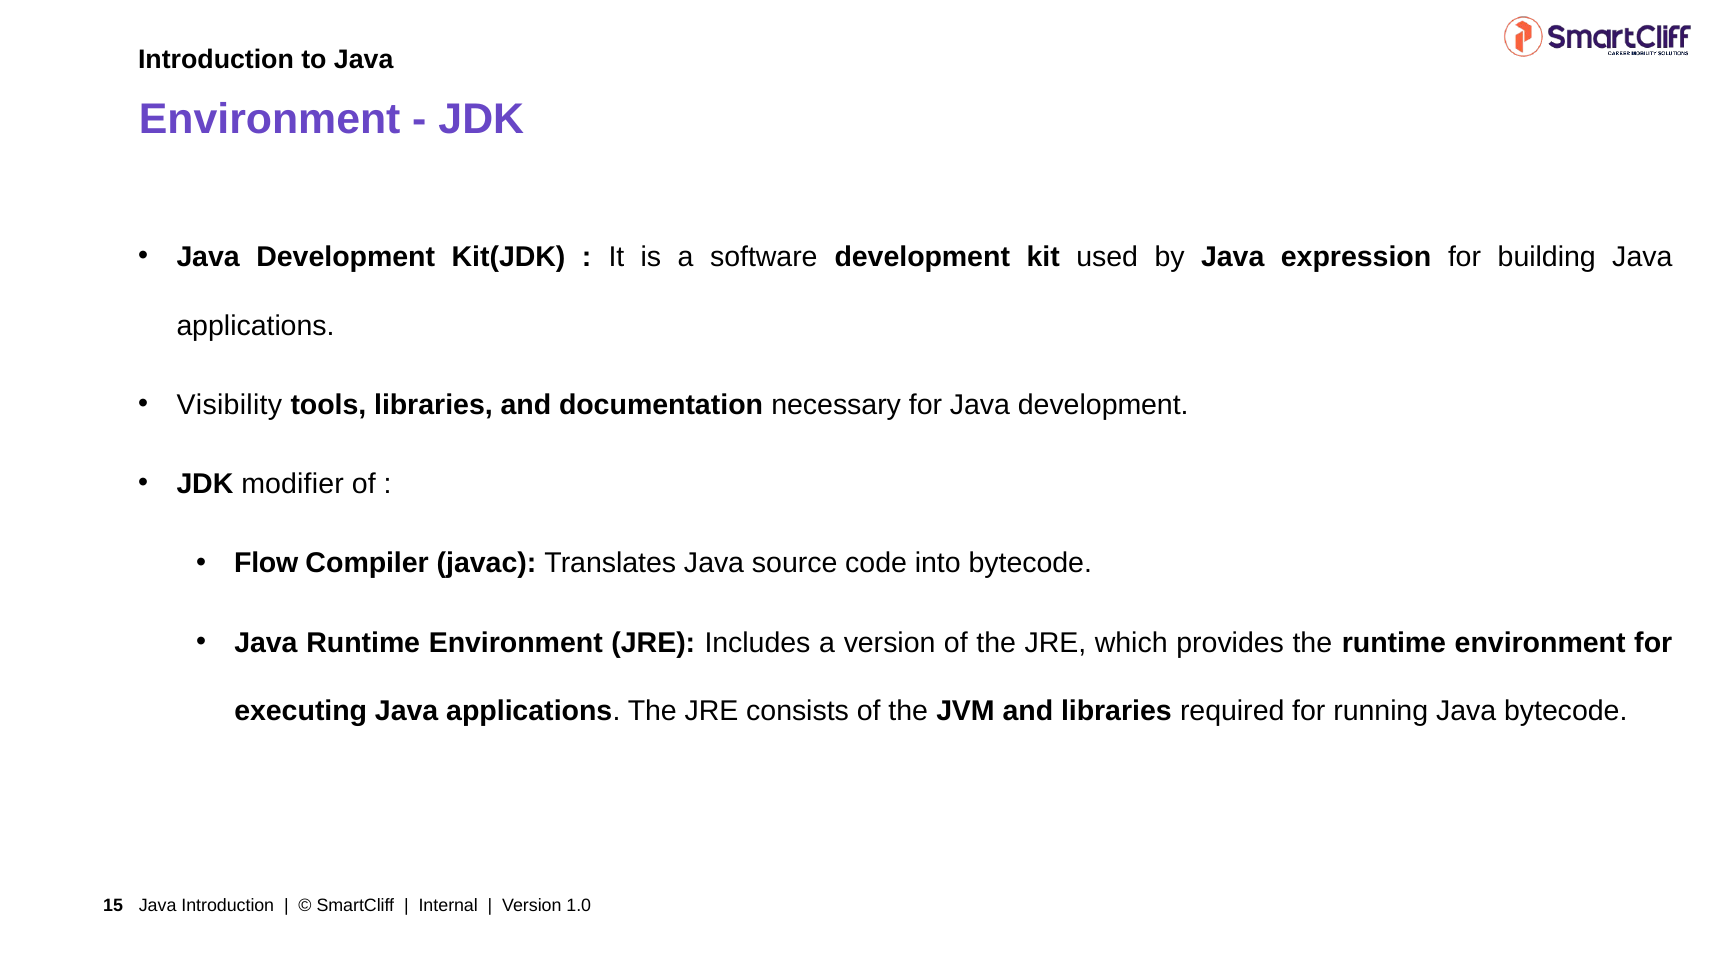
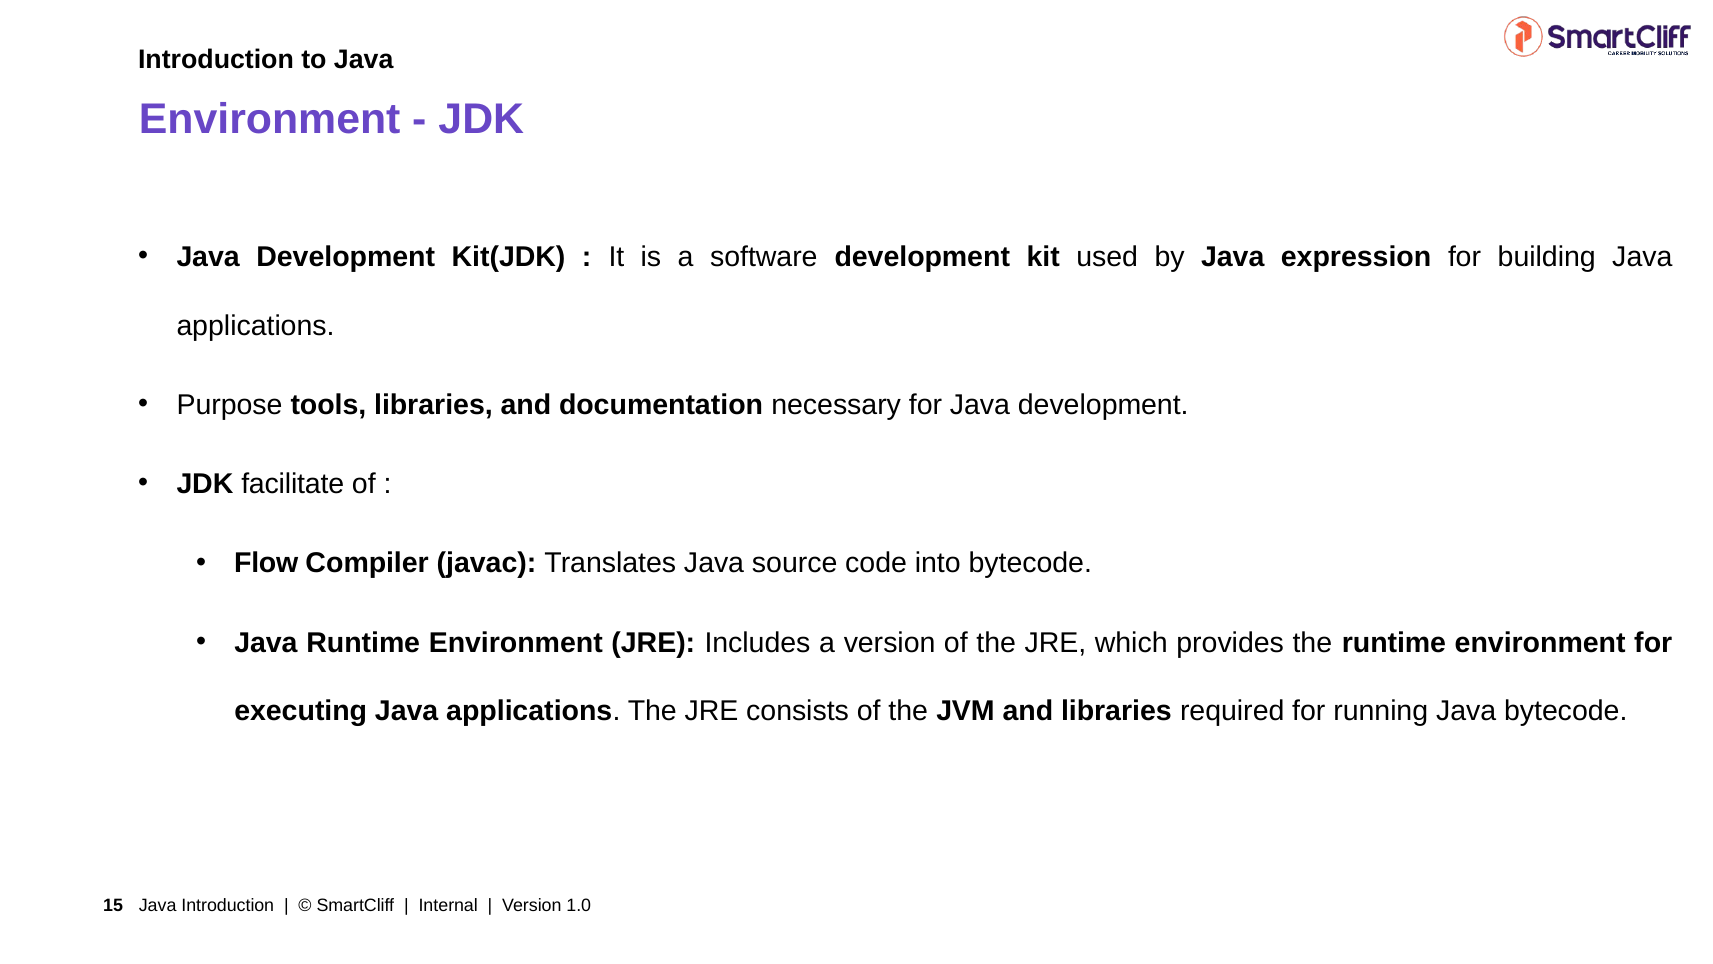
Visibility: Visibility -> Purpose (230, 405)
modifier: modifier -> facilitate (293, 484)
